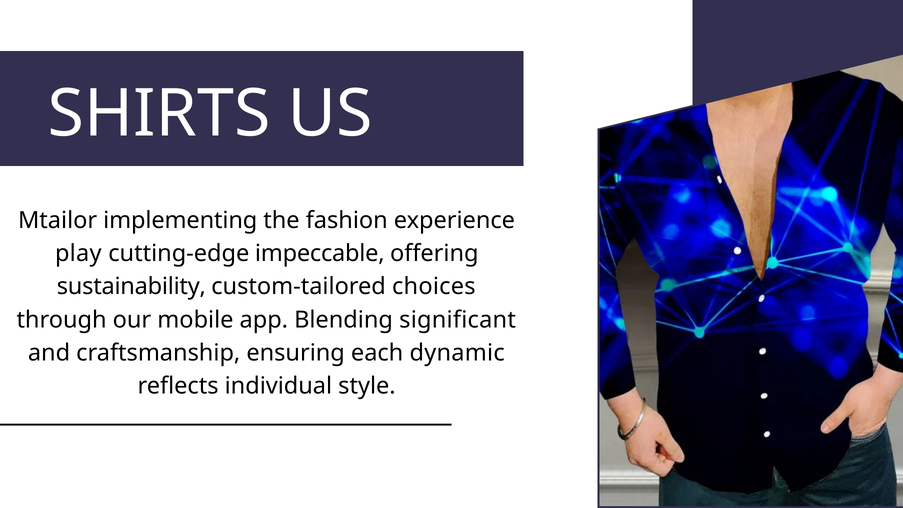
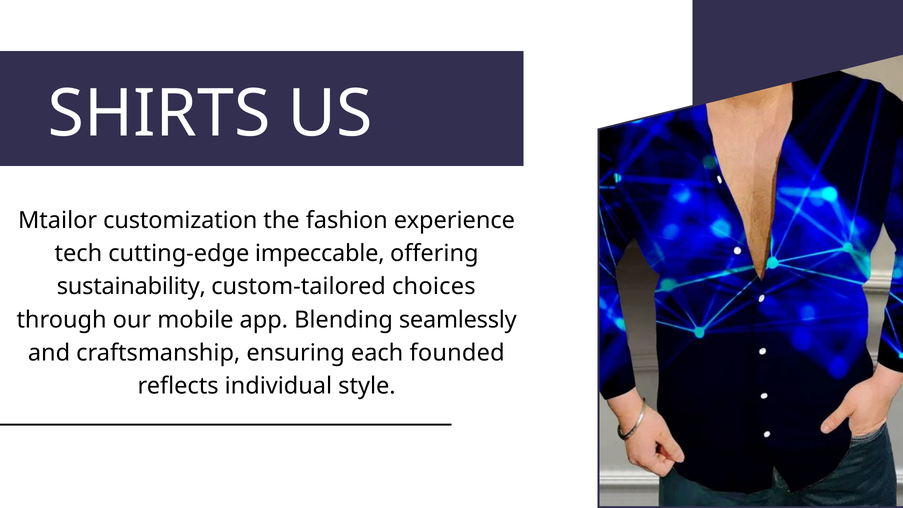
implementing: implementing -> customization (180, 221)
play: play -> tech (78, 254)
significant: significant -> seamlessly (458, 320)
dynamic: dynamic -> founded (457, 353)
